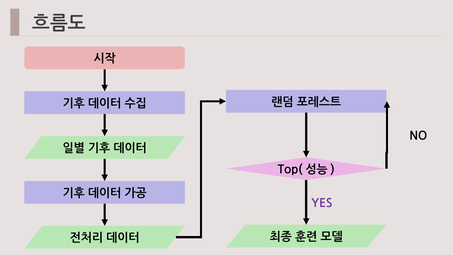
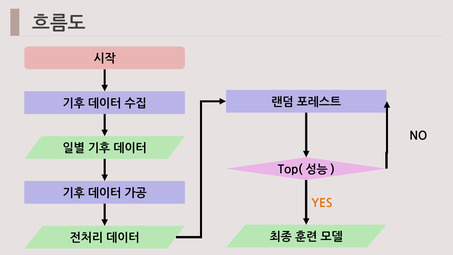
YES colour: purple -> orange (322, 203)
